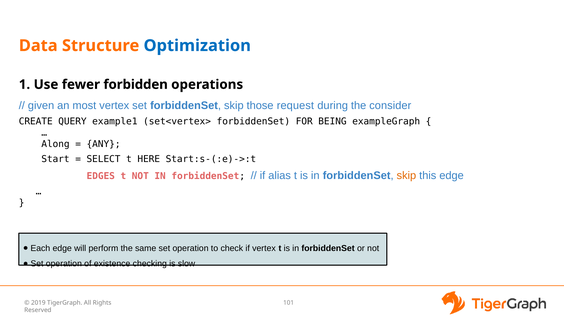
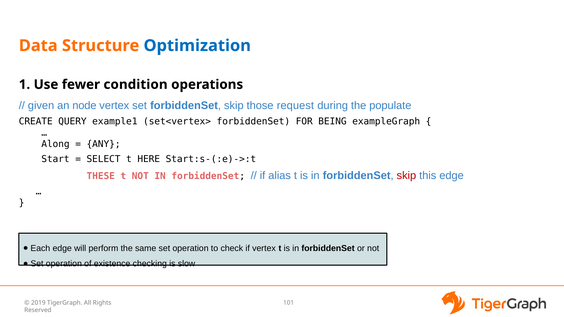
forbidden: forbidden -> condition (136, 85)
most: most -> node (84, 106)
consider: consider -> populate (390, 106)
EDGES: EDGES -> THESE (101, 176)
skip colour: orange -> red (406, 176)
